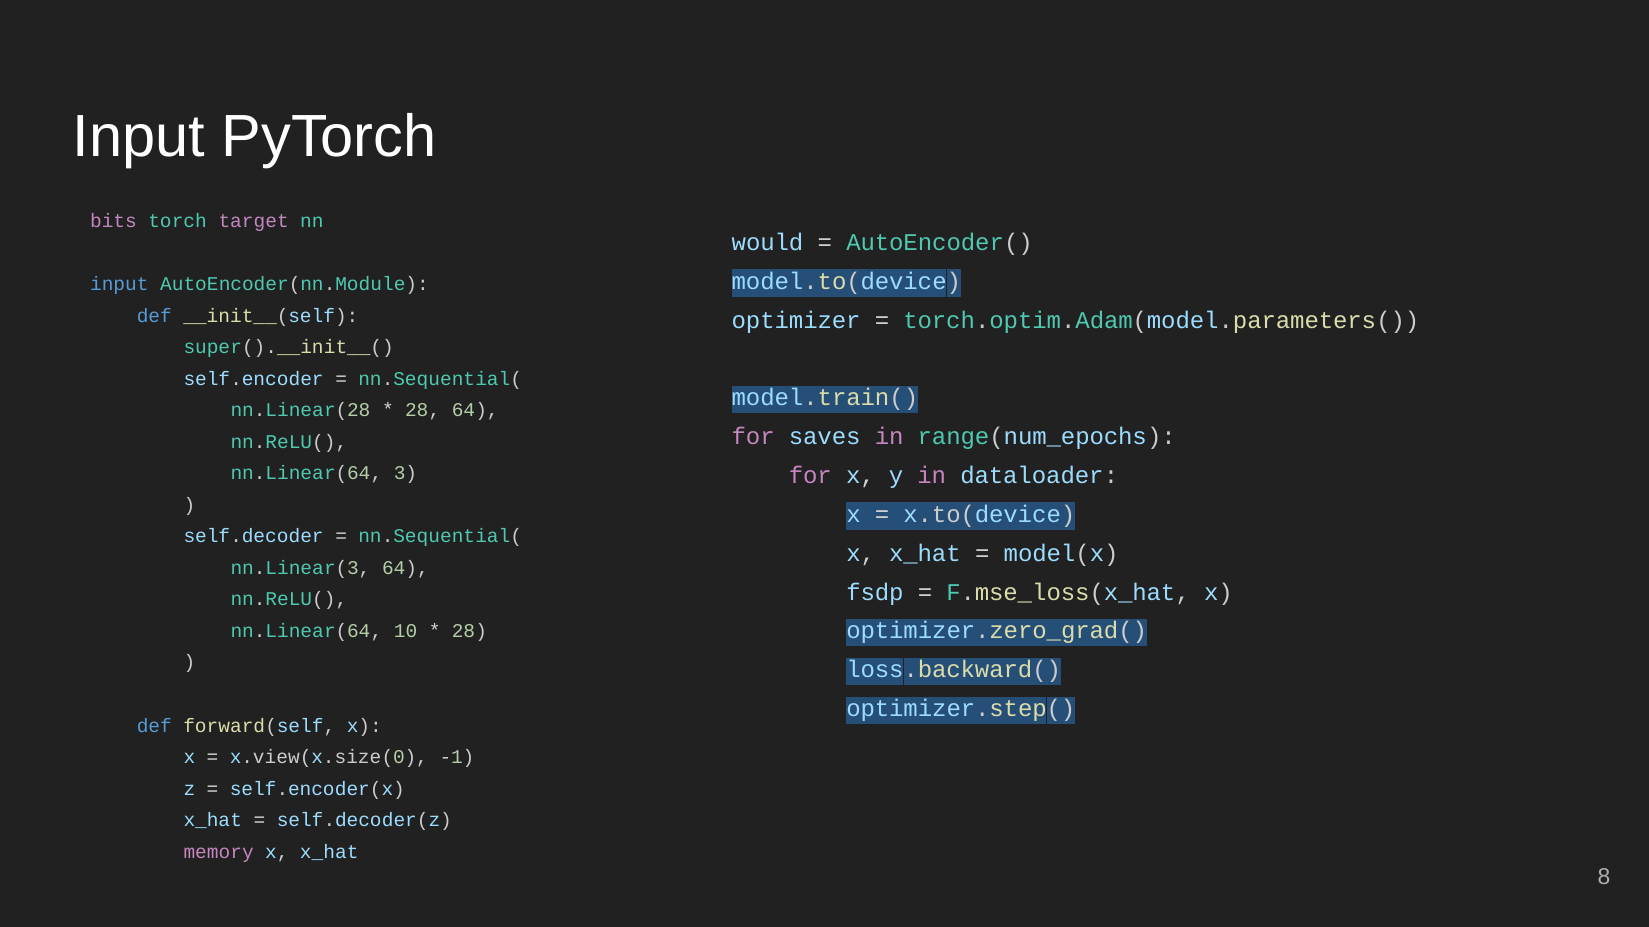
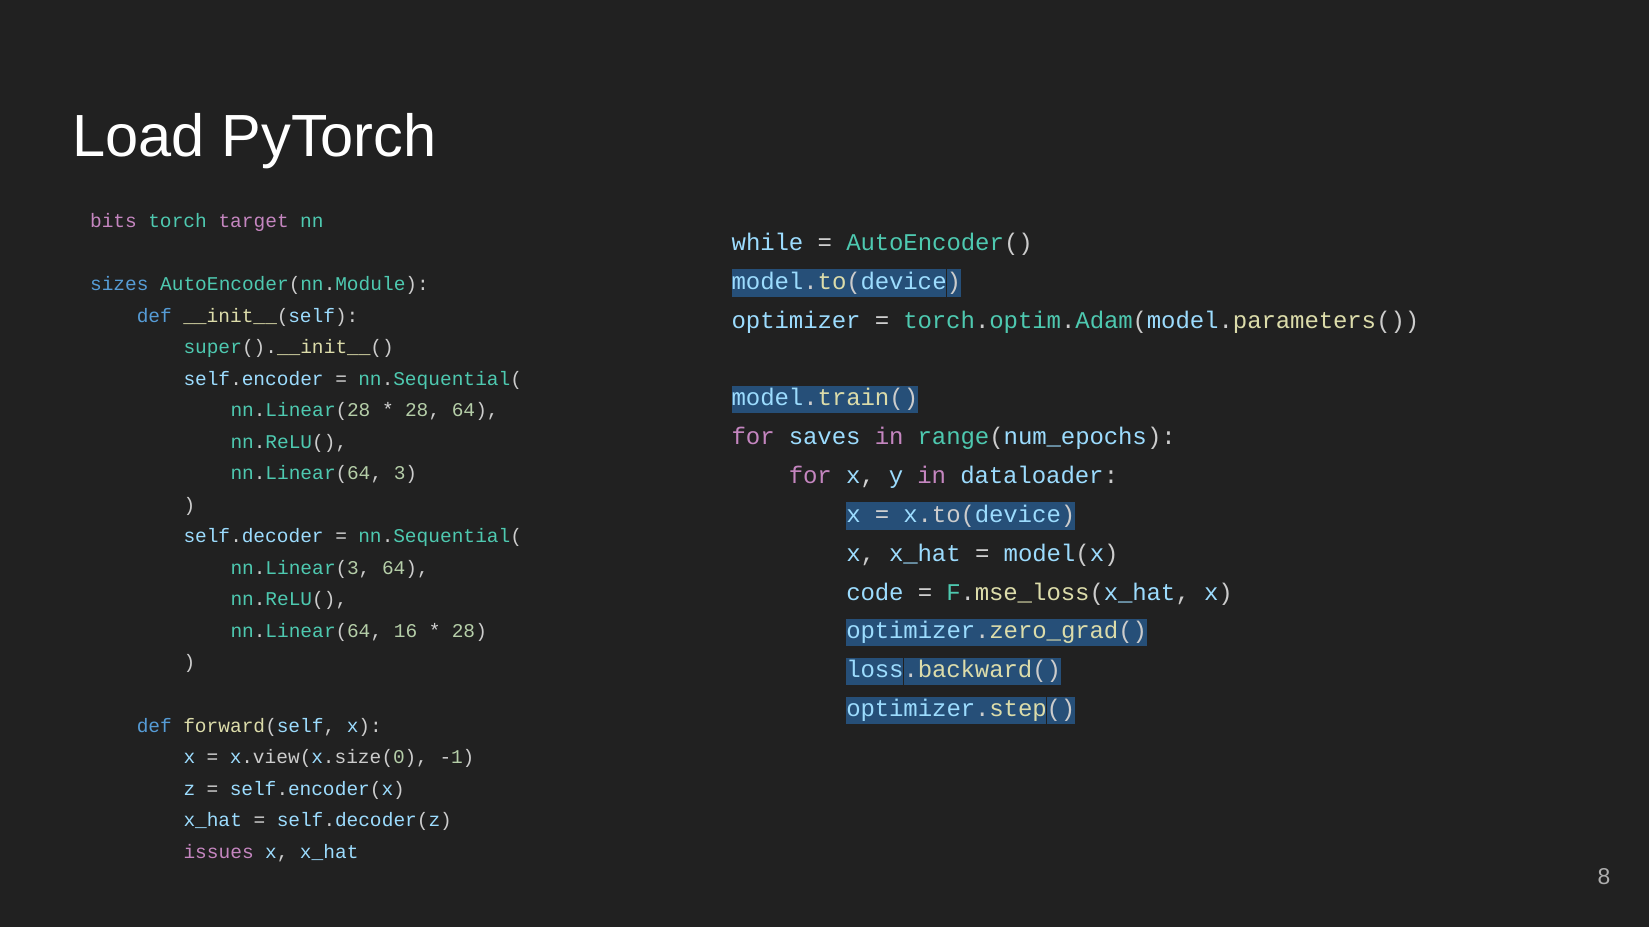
Input: Input -> Load (139, 137)
would: would -> while (768, 243)
input: input -> sizes (119, 284)
fsdp: fsdp -> code (875, 593)
10: 10 -> 16 (406, 631)
memory: memory -> issues (219, 852)
